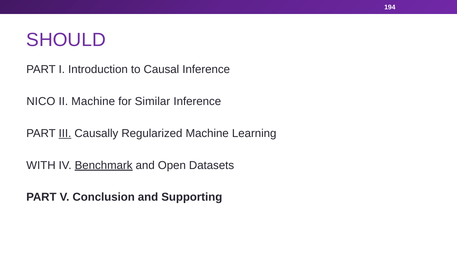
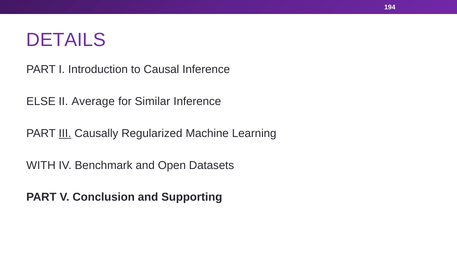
SHOULD: SHOULD -> DETAILS (66, 40)
NICO: NICO -> ELSE (41, 101)
II Machine: Machine -> Average (93, 101)
Benchmark underline: present -> none (104, 165)
